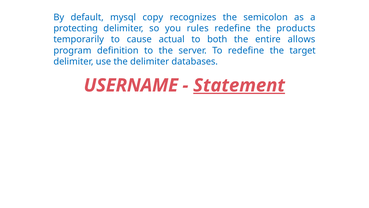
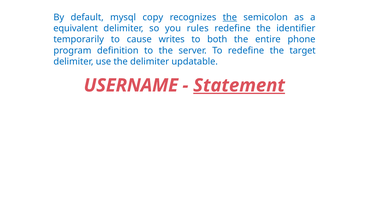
the underline: none -> present (230, 17)
protecting: protecting -> equivalent (76, 28)
products: products -> identifier (296, 28)
actual: actual -> writes (172, 39)
allows: allows -> phone (302, 39)
databases: databases -> updatable (195, 61)
